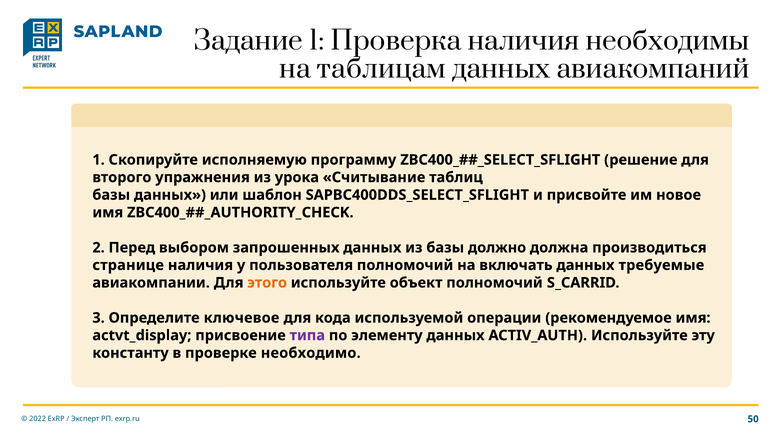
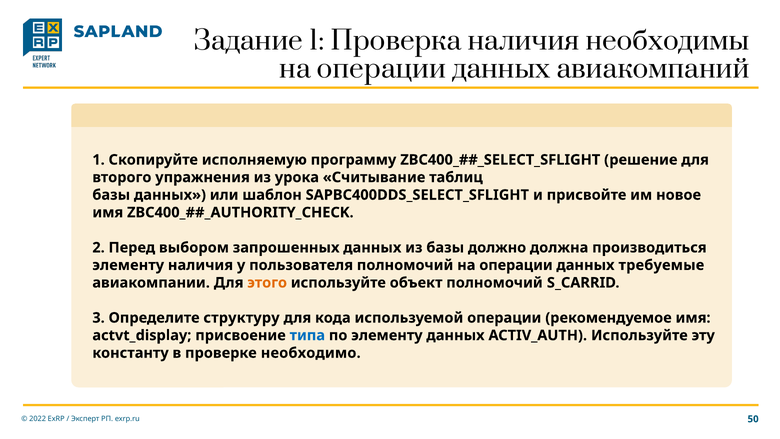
таблицам: таблицам -> операции (382, 69)
странице: странице -> элементу (128, 265)
полномочий на включать: включать -> операции (516, 265)
ключевое: ключевое -> структуру (241, 318)
типа colour: purple -> blue (307, 335)
